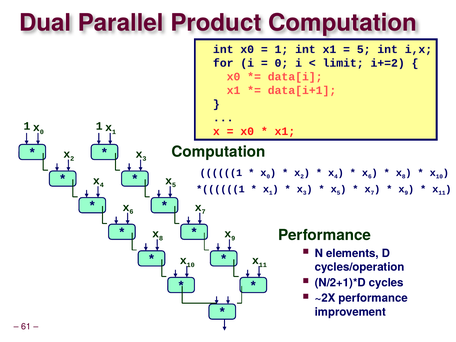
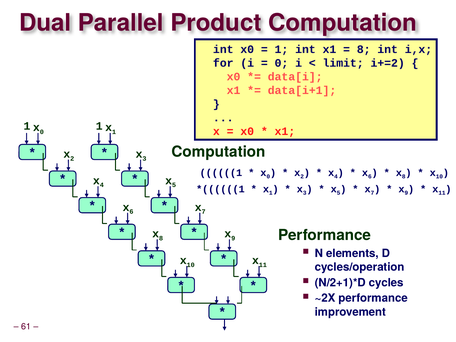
5: 5 -> 8 (364, 49)
